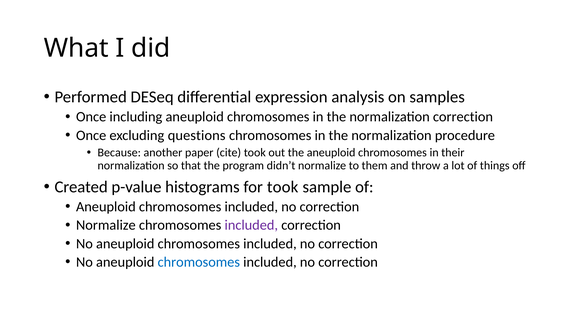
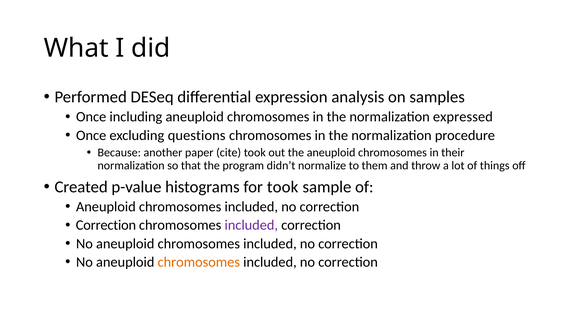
normalization correction: correction -> expressed (463, 117)
Normalize: Normalize -> Correction (106, 225)
chromosomes colour: blue -> orange (199, 262)
